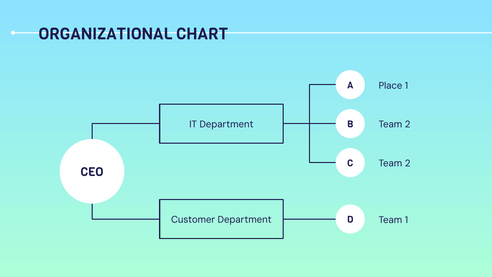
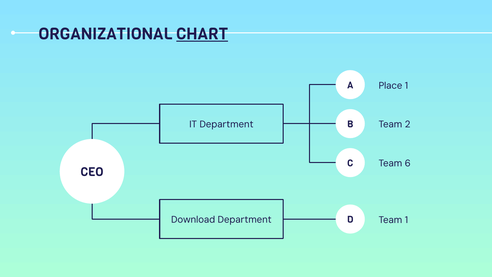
CHART underline: none -> present (202, 34)
2: 2 -> 6 (408, 163)
Customer: Customer -> Download (193, 220)
